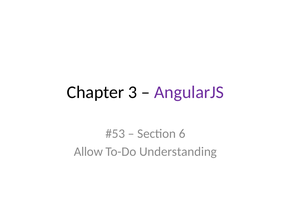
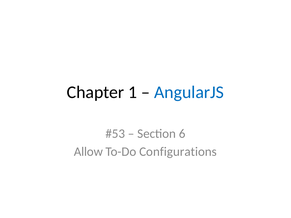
3: 3 -> 1 (133, 92)
AngularJS colour: purple -> blue (189, 92)
Understanding: Understanding -> Configurations (178, 152)
